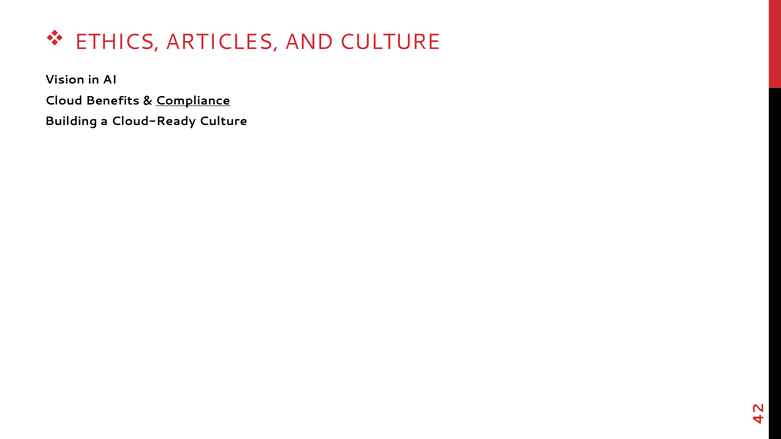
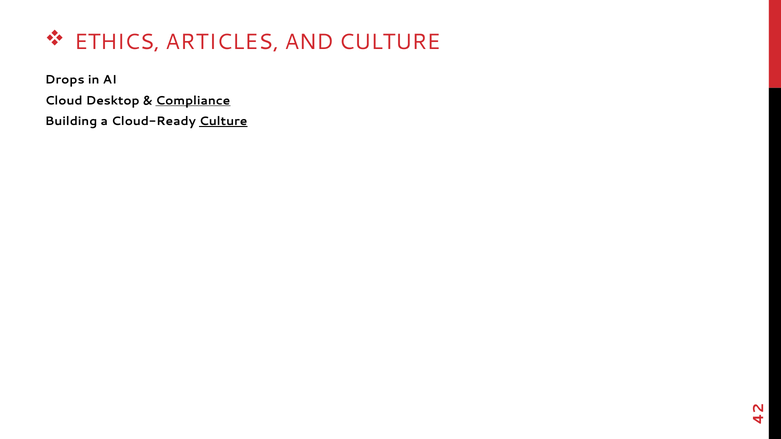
Vision: Vision -> Drops (65, 80)
Benefits: Benefits -> Desktop (113, 101)
Culture underline: none -> present (223, 121)
